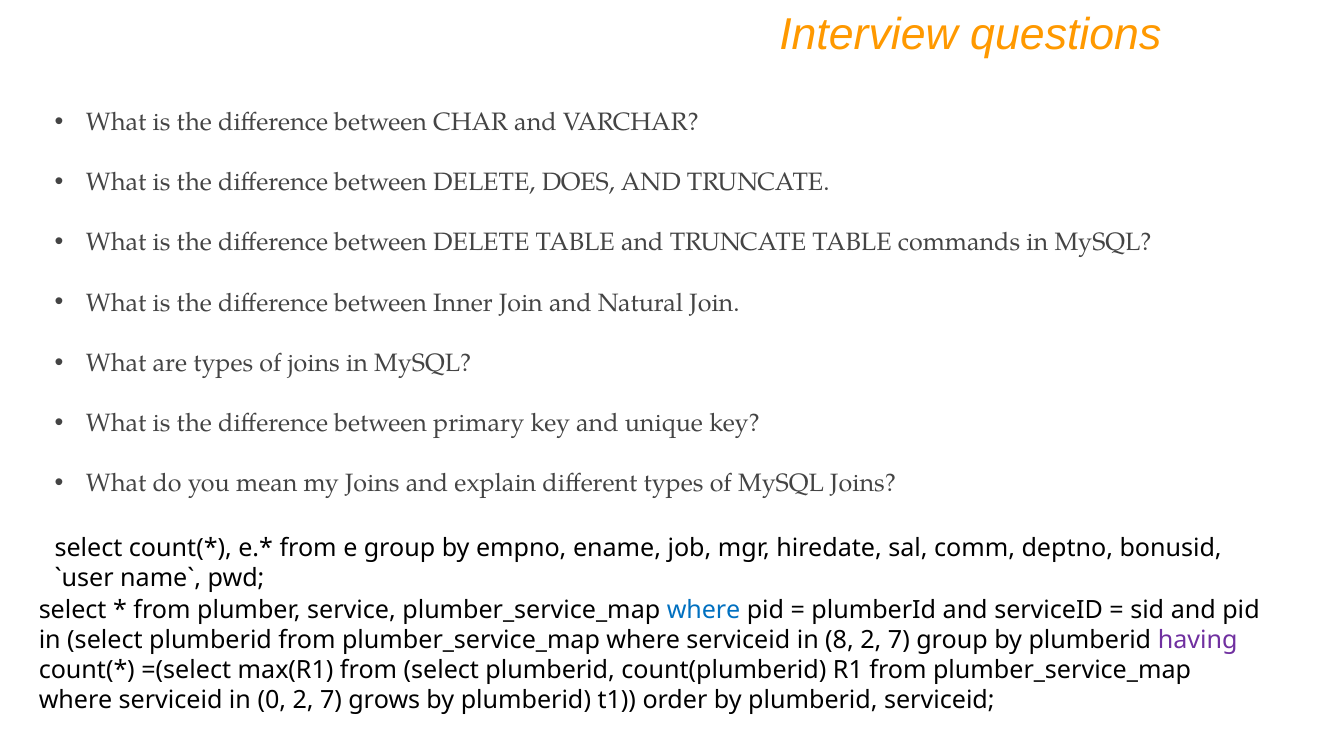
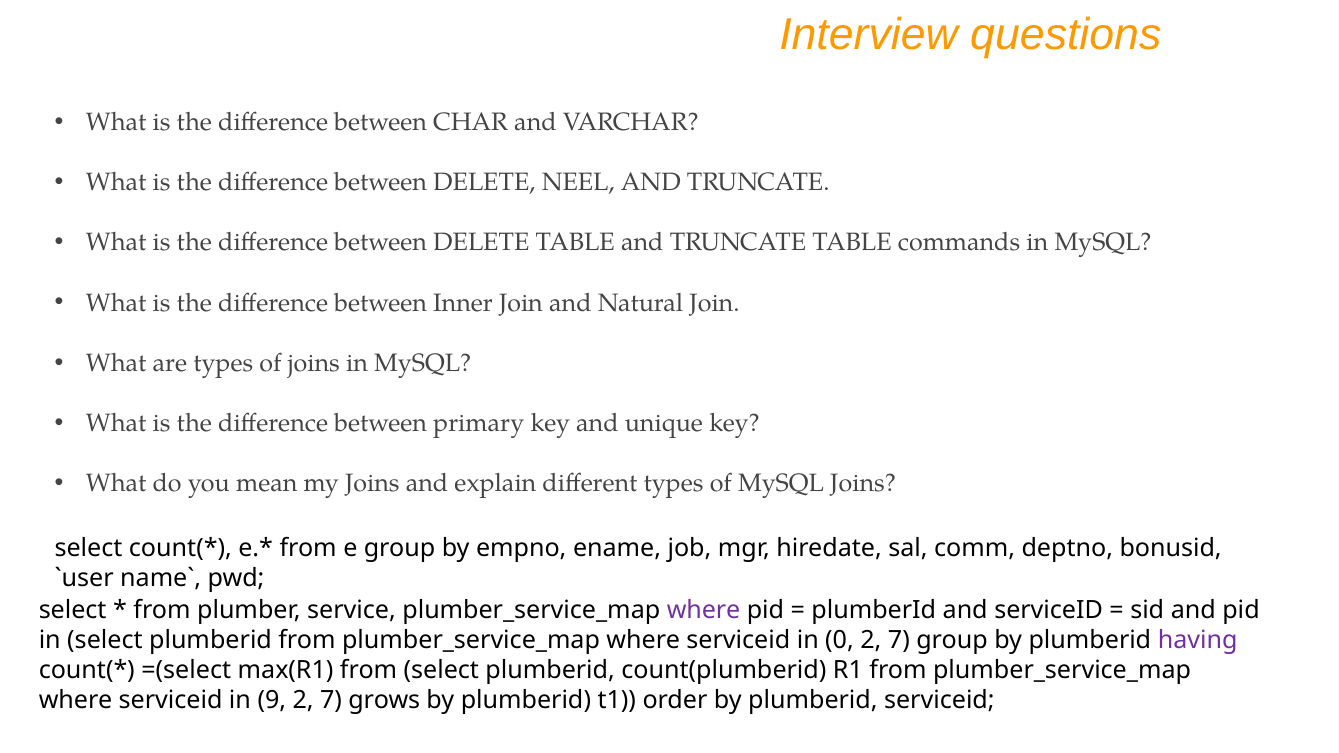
DOES: DOES -> NEEL (578, 182)
where colour: blue -> purple (704, 610)
8: 8 -> 0 (840, 640)
0: 0 -> 9 (272, 700)
